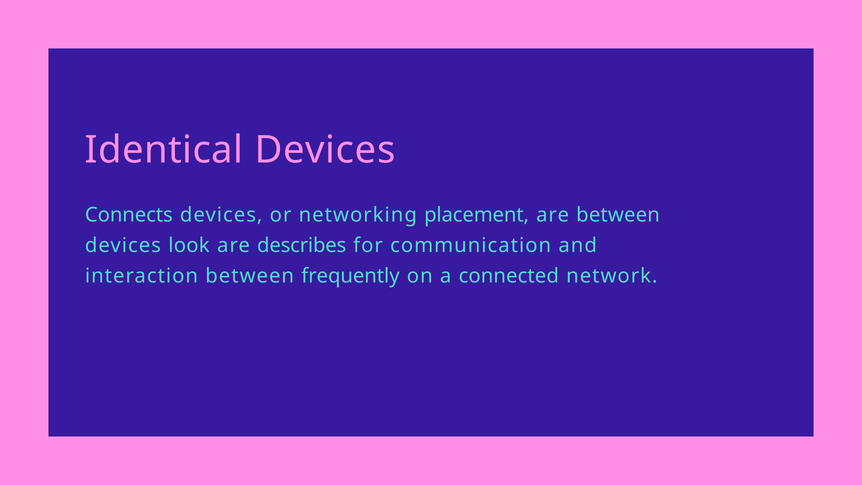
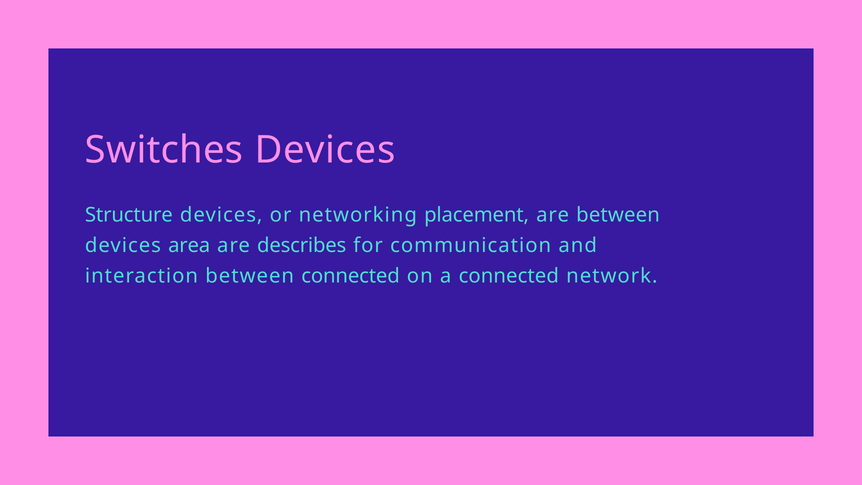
Identical: Identical -> Switches (164, 150)
Connects: Connects -> Structure (129, 215)
look: look -> area (189, 246)
between frequently: frequently -> connected (351, 276)
